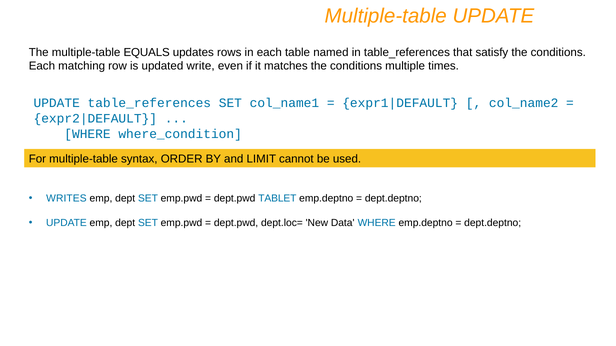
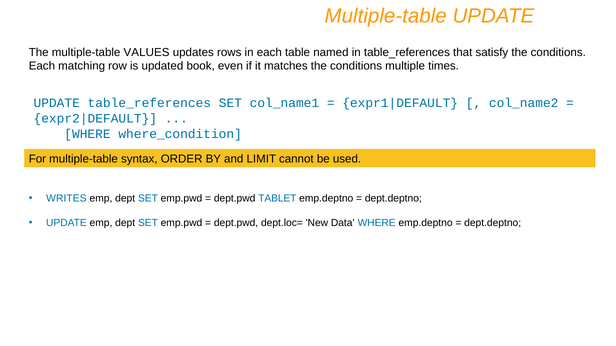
EQUALS: EQUALS -> VALUES (147, 52)
write: write -> book (201, 66)
